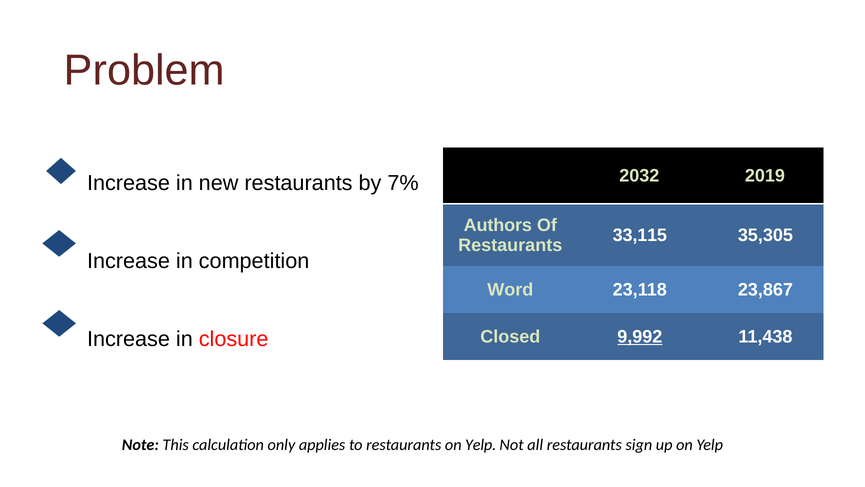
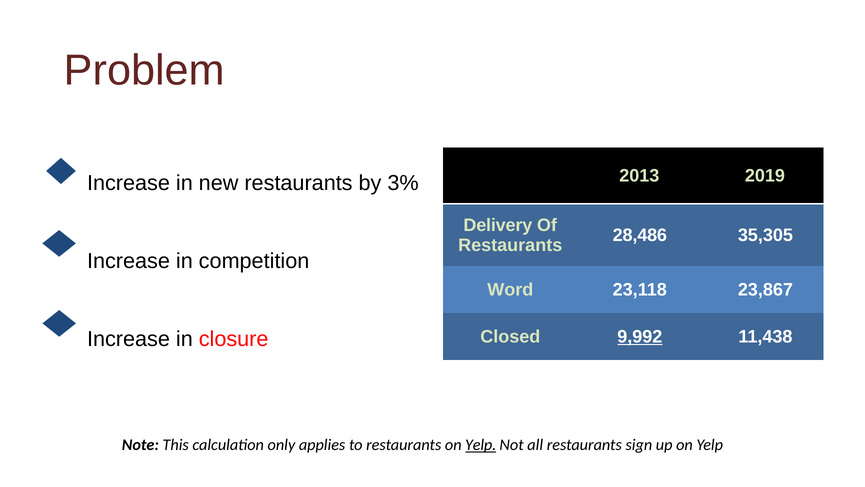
2032: 2032 -> 2013 (639, 176)
7%: 7% -> 3% (403, 183)
Authors: Authors -> Delivery (498, 225)
33,115: 33,115 -> 28,486 (640, 235)
Yelp underline: none -> present (481, 445)
